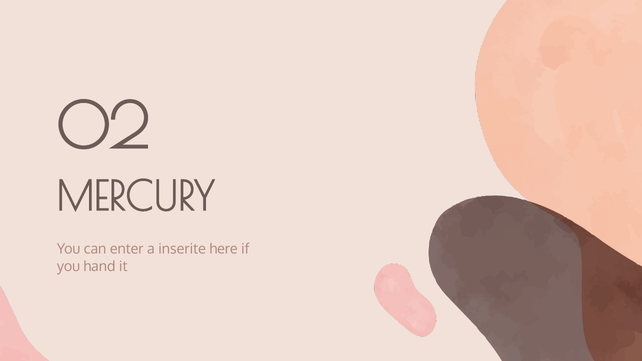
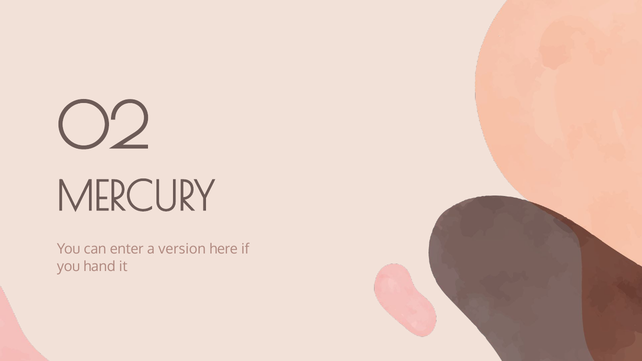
inserite: inserite -> version (182, 249)
